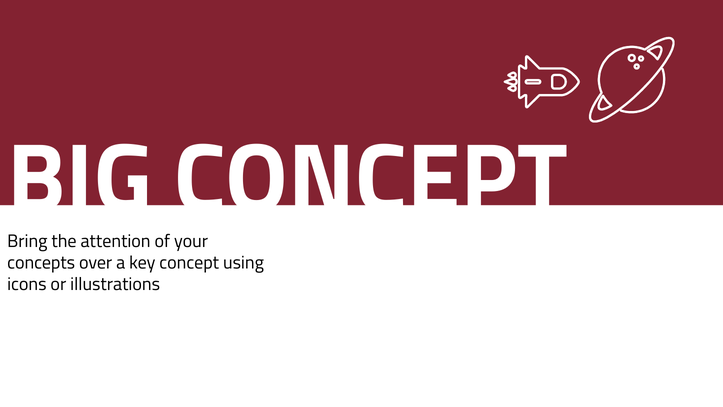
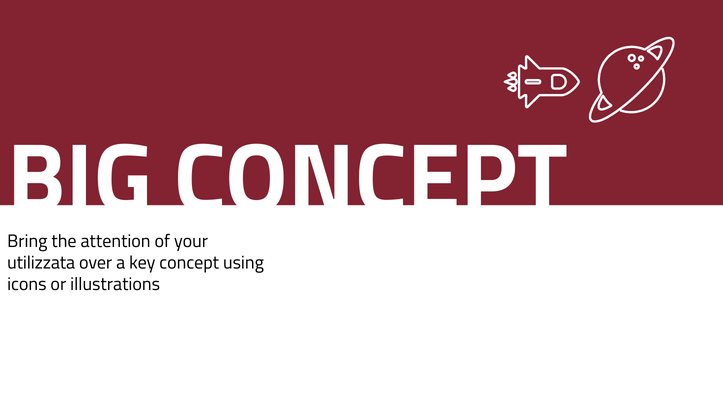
concepts: concepts -> utilizzata (41, 263)
